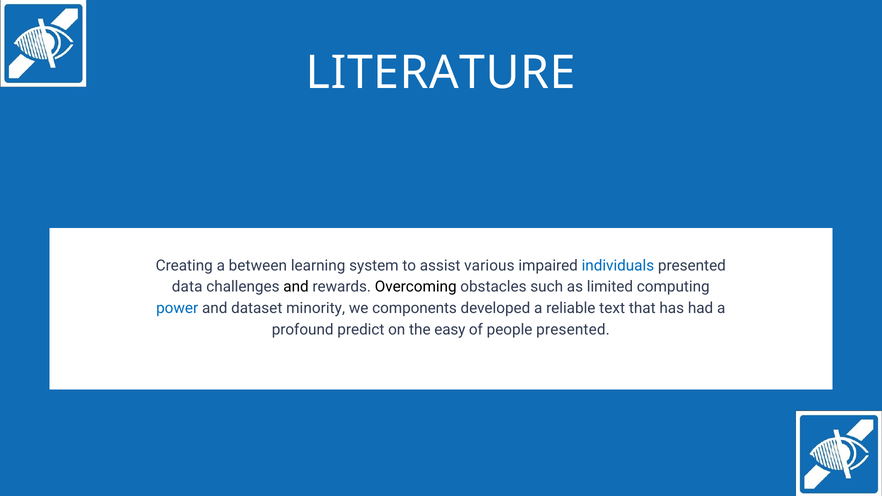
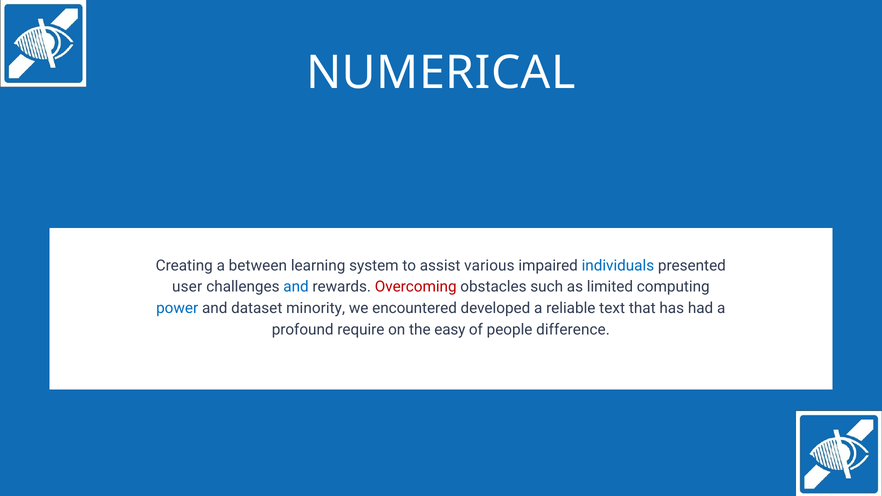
LITERATURE: LITERATURE -> NUMERICAL (441, 73)
data: data -> user (187, 287)
and colour: black -> blue (296, 287)
Overcoming colour: black -> red (416, 287)
components: components -> encountered (415, 308)
predict: predict -> require (361, 330)
people presented: presented -> difference (573, 330)
